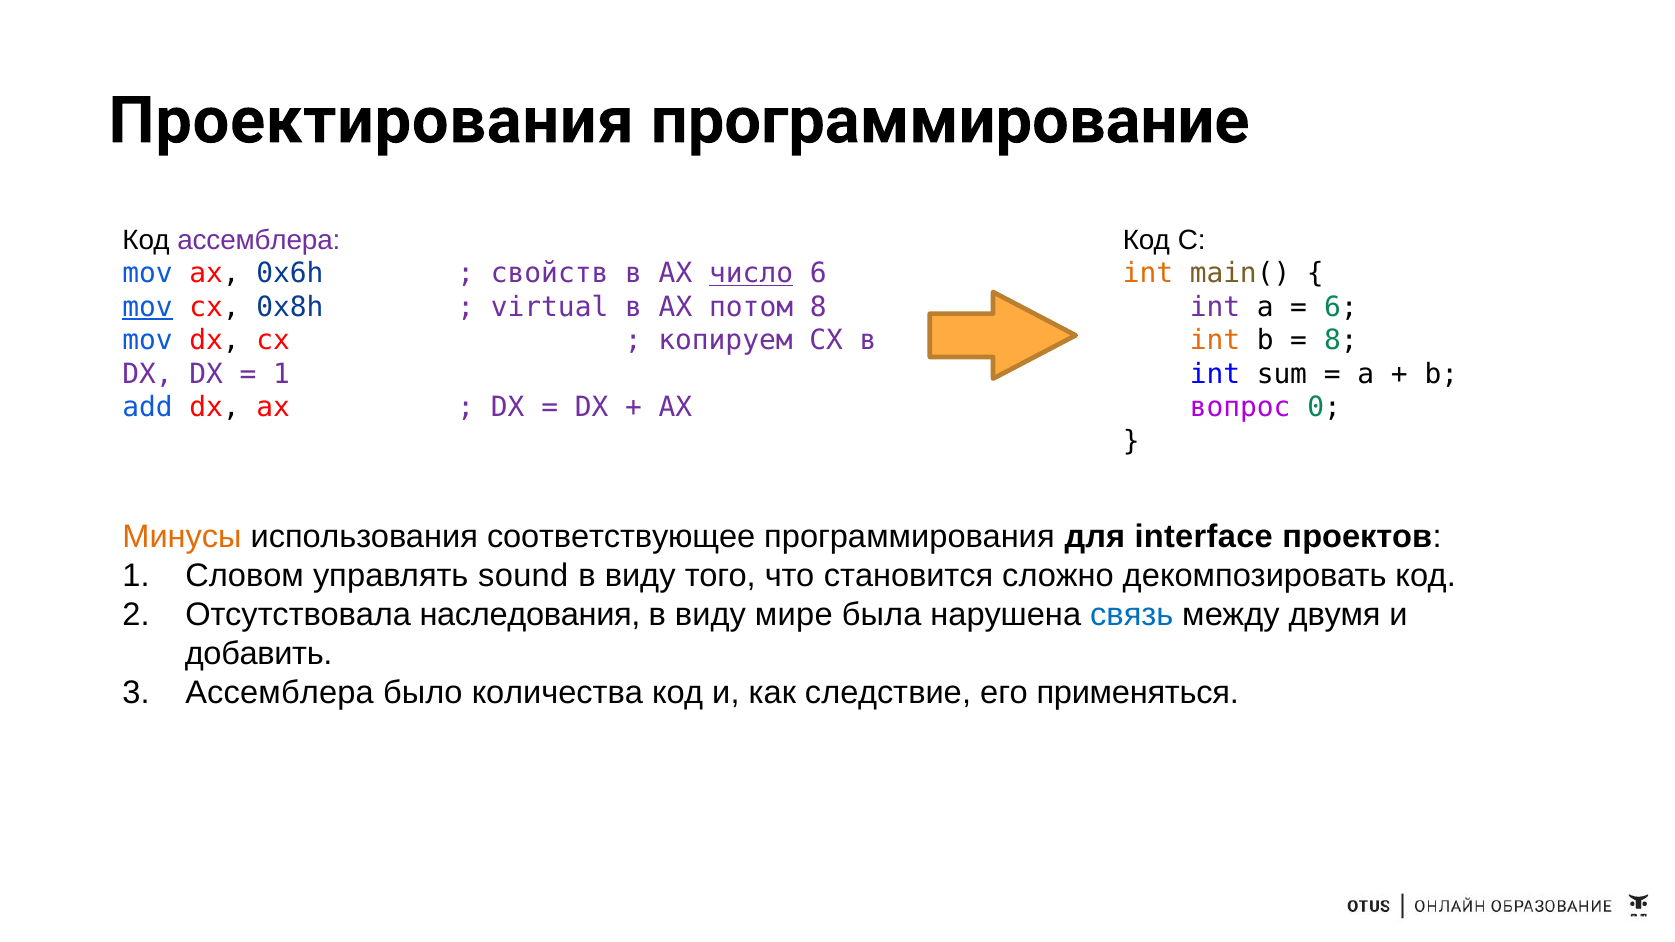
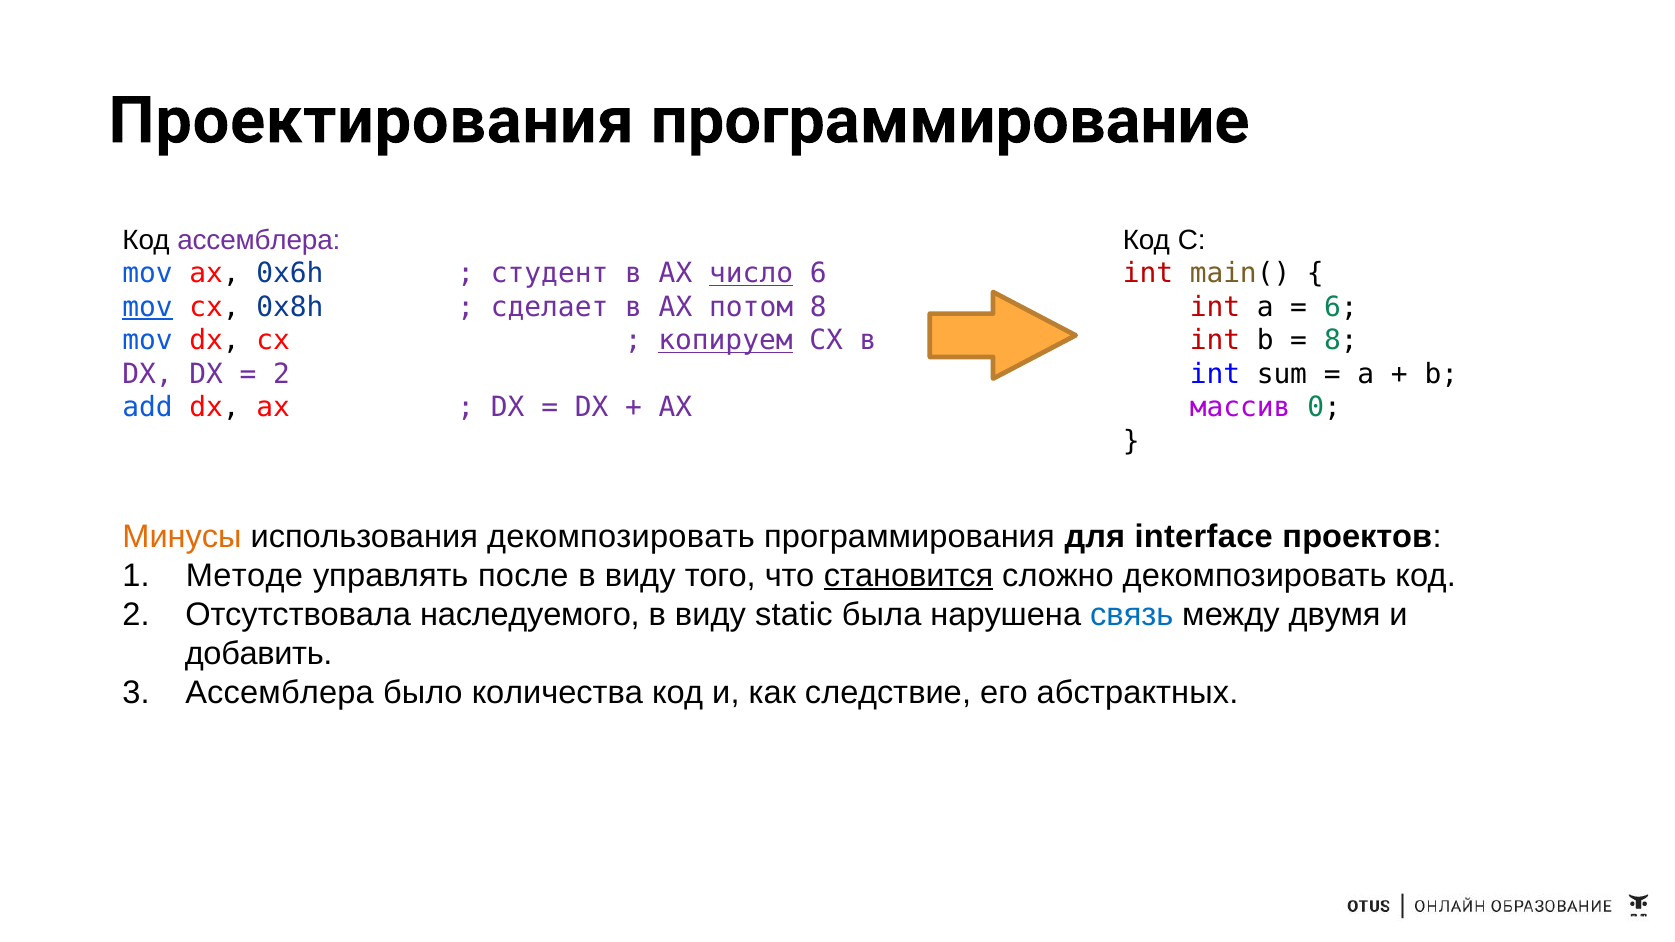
свойств: свойств -> студент (550, 274)
int colour: orange -> red (1148, 274)
virtual: virtual -> сделает (550, 307)
int colour: purple -> red (1215, 307)
копируем underline: none -> present (725, 341)
int colour: orange -> red (1215, 341)
1: 1 -> 2 (282, 374)
вопрос: вопрос -> массив (1240, 408)
использования соответствующее: соответствующее -> декомпозировать (621, 536)
Словом: Словом -> Методе (244, 576)
sound: sound -> после (523, 576)
становится underline: none -> present (909, 576)
наследования: наследования -> наследуемого (530, 615)
мире: мире -> static (794, 615)
применяться: применяться -> абстрактных (1137, 693)
